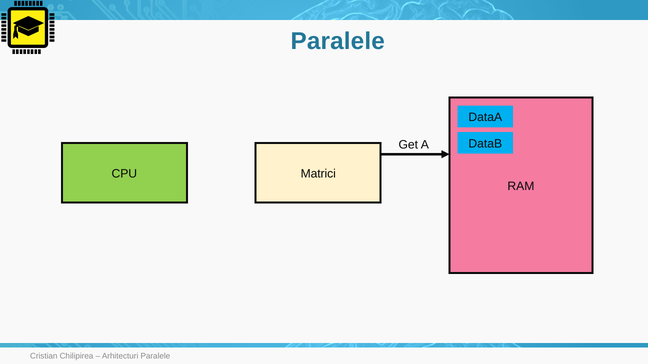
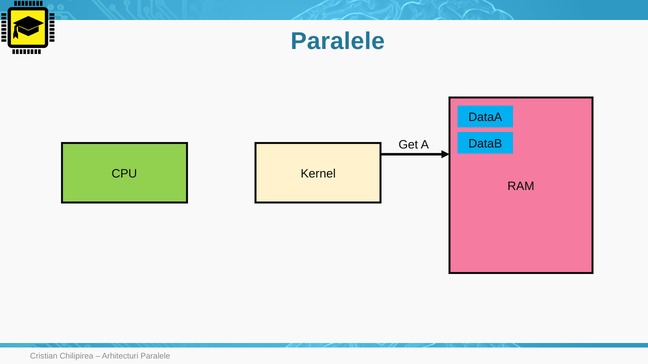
Matrici: Matrici -> Kernel (318, 174)
